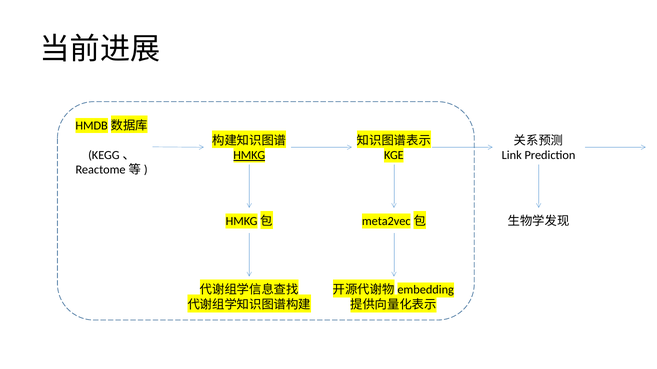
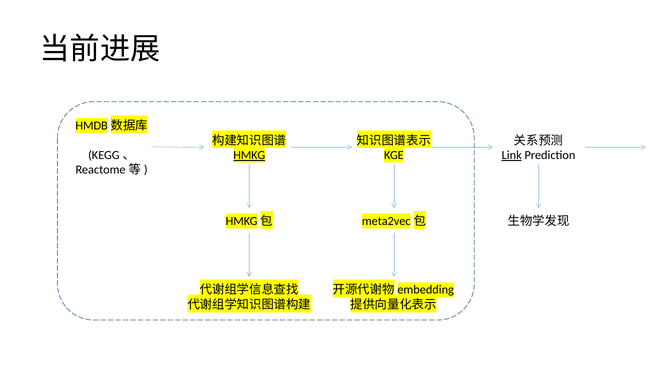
Link underline: none -> present (512, 156)
